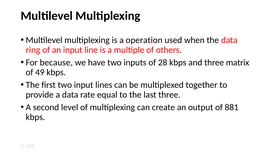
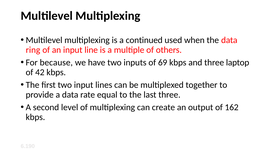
operation: operation -> continued (144, 40)
28: 28 -> 69 (163, 62)
matrix: matrix -> laptop (238, 62)
49: 49 -> 42 (40, 72)
881: 881 -> 162 (232, 107)
